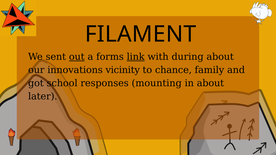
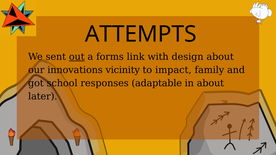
FILAMENT: FILAMENT -> ATTEMPTS (141, 34)
link underline: present -> none (136, 57)
during: during -> design (188, 57)
chance: chance -> impact (173, 70)
mounting: mounting -> adaptable (157, 83)
